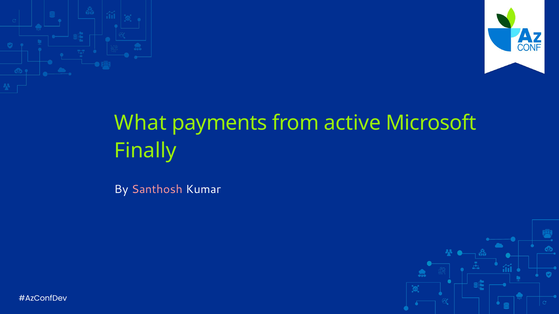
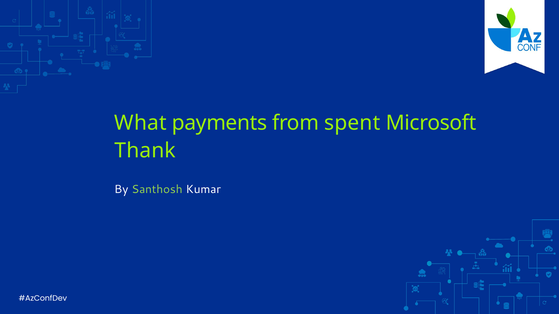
active: active -> spent (352, 123)
Finally: Finally -> Thank (145, 151)
Santhosh colour: pink -> light green (157, 189)
